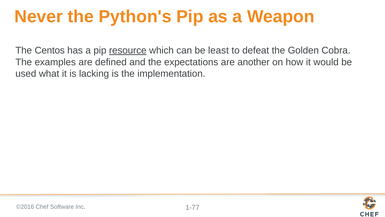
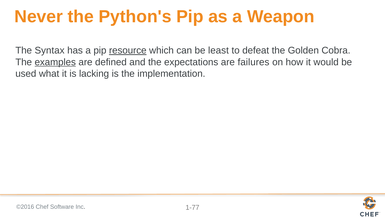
Centos: Centos -> Syntax (50, 50)
examples underline: none -> present (55, 62)
another: another -> failures (253, 62)
